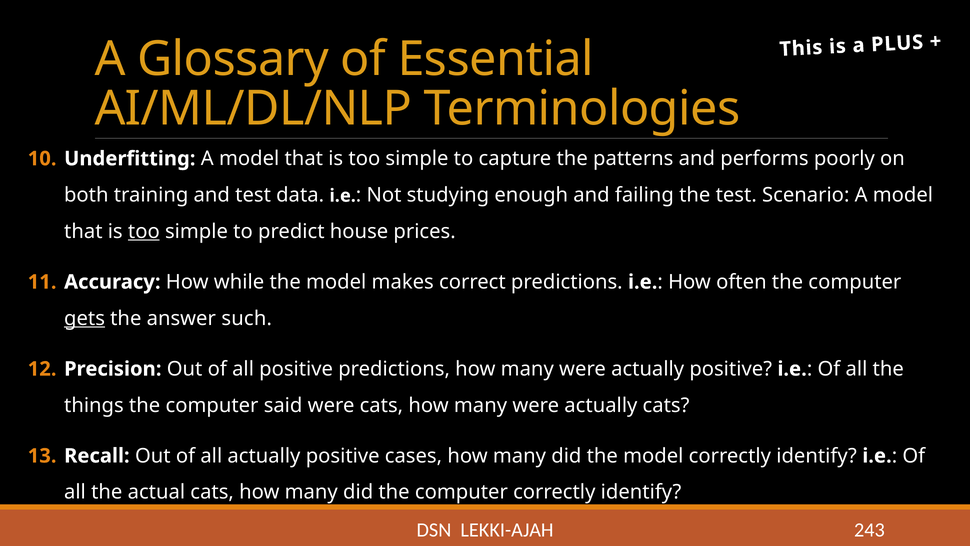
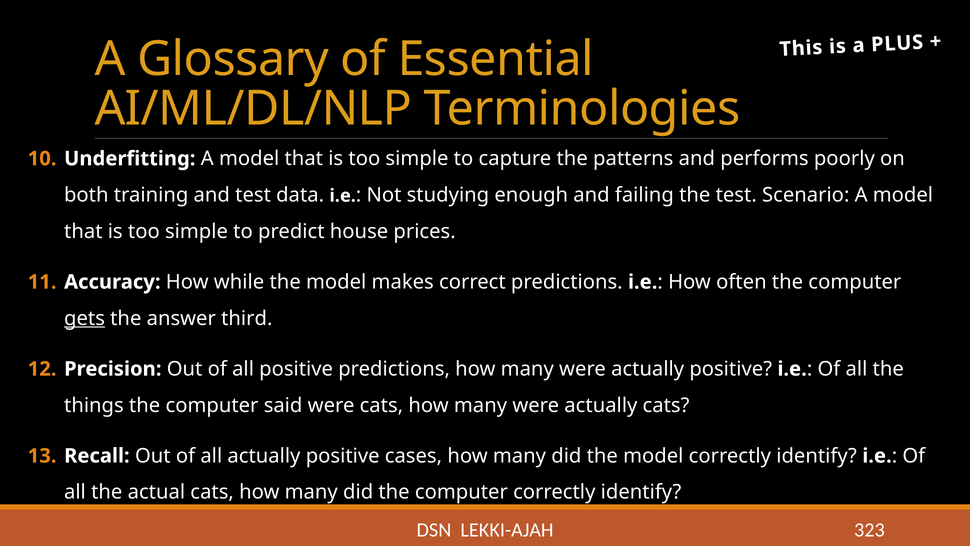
too underline: present -> none (144, 231)
such: such -> third (247, 318)
243: 243 -> 323 (869, 530)
